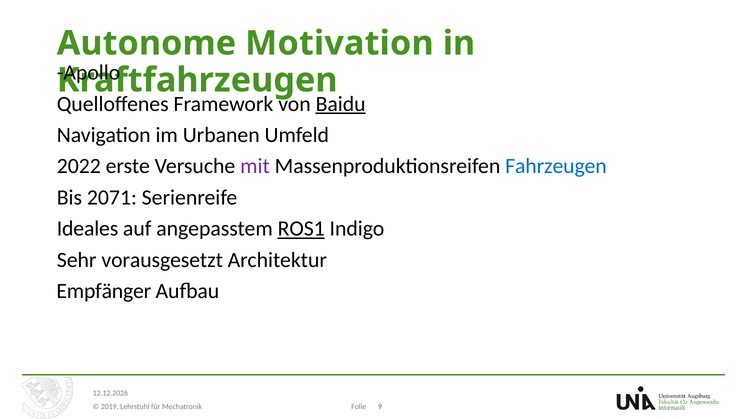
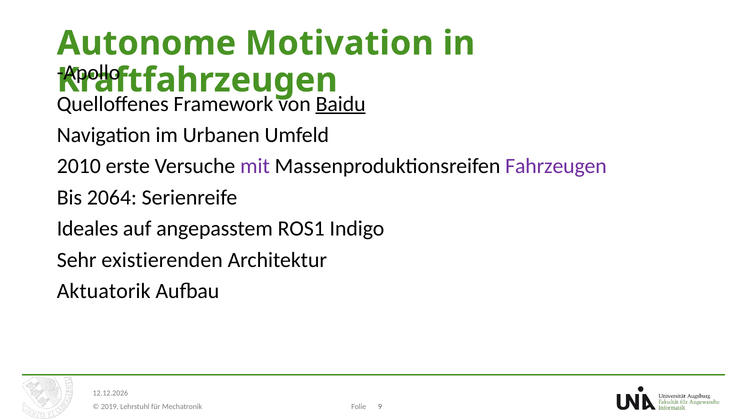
2022: 2022 -> 2010 (79, 167)
Fahrzeugen colour: blue -> purple (556, 167)
2071: 2071 -> 2064 (112, 198)
ROS1 underline: present -> none (301, 229)
vorausgesetzt: vorausgesetzt -> existierenden (162, 260)
Empfänger: Empfänger -> Aktuatorik (104, 292)
